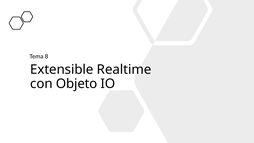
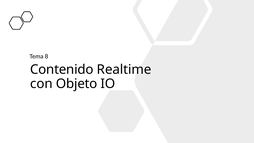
Extensible: Extensible -> Contenido (62, 69)
